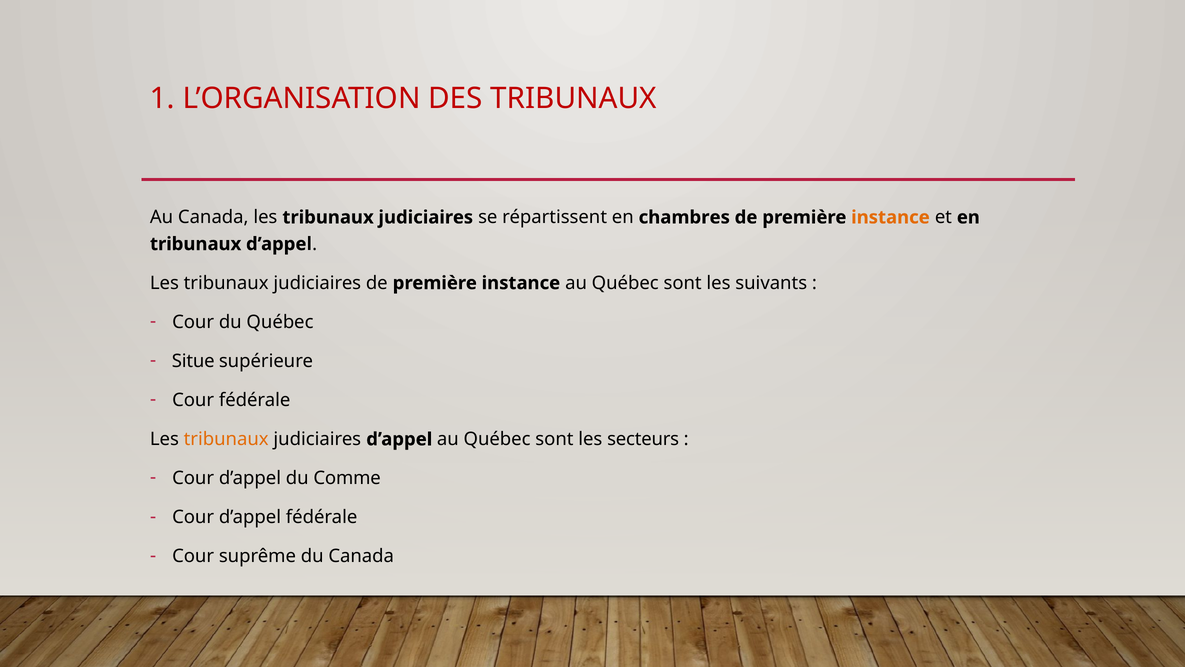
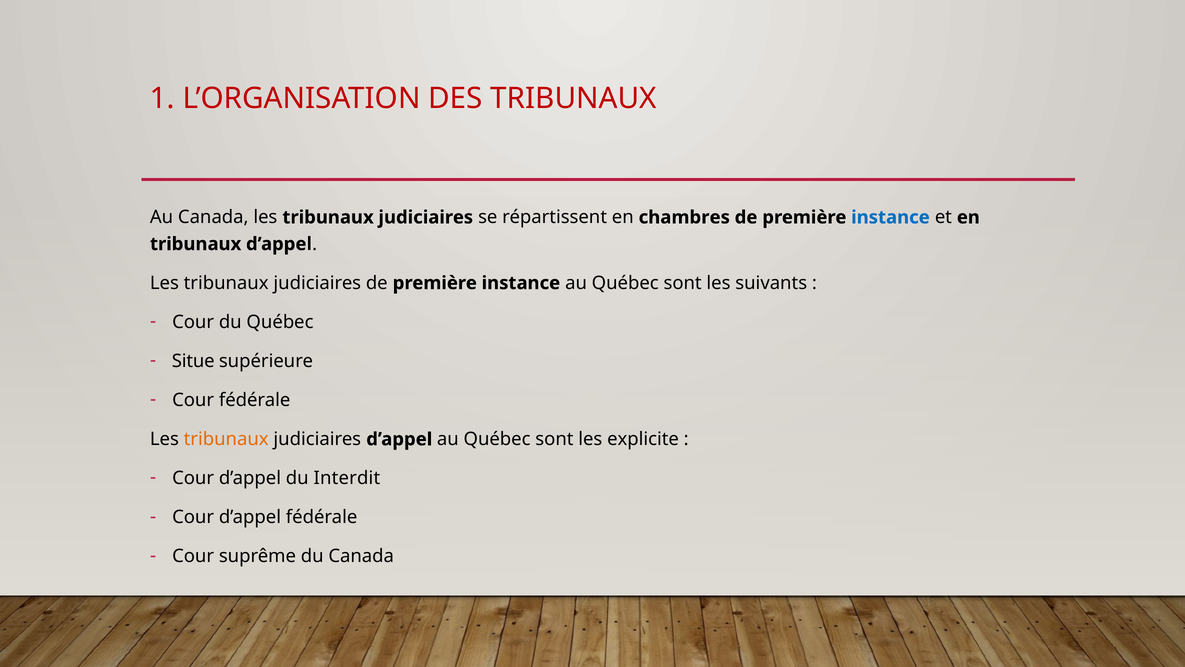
instance colour: orange -> blue (890, 217)
secteurs: secteurs -> explicite (643, 439)
Comme: Comme -> Interdit (347, 478)
